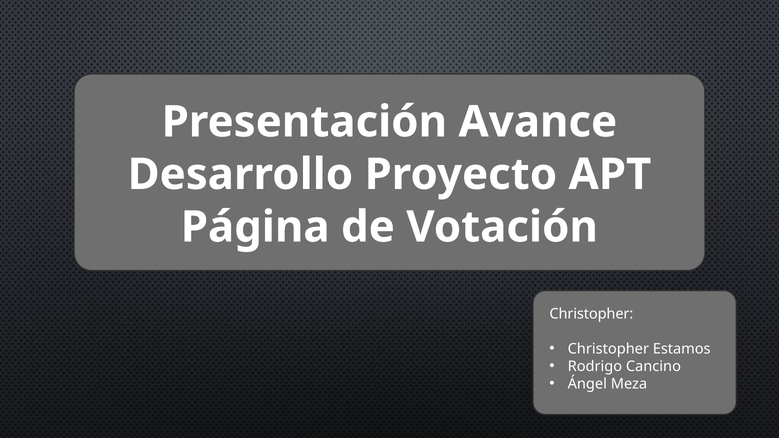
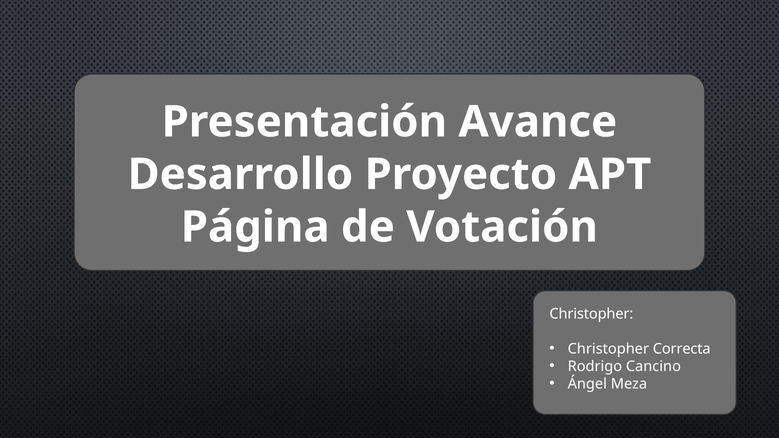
Estamos: Estamos -> Correcta (682, 349)
